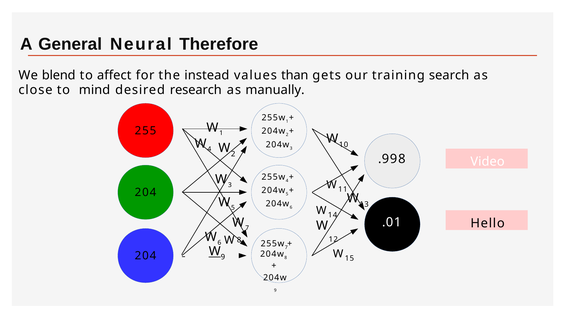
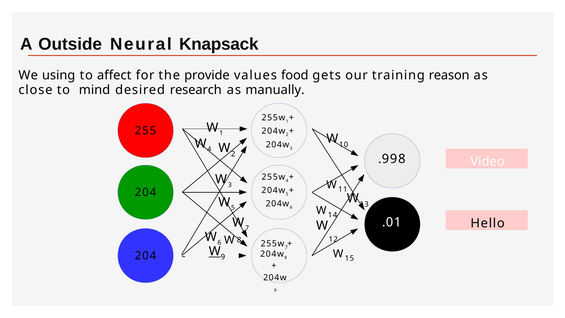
General: General -> Outside (70, 44)
Therefore: Therefore -> Knapsack (219, 44)
blend: blend -> using (59, 75)
instead: instead -> provide (207, 75)
than: than -> food (295, 75)
search: search -> reason (449, 75)
